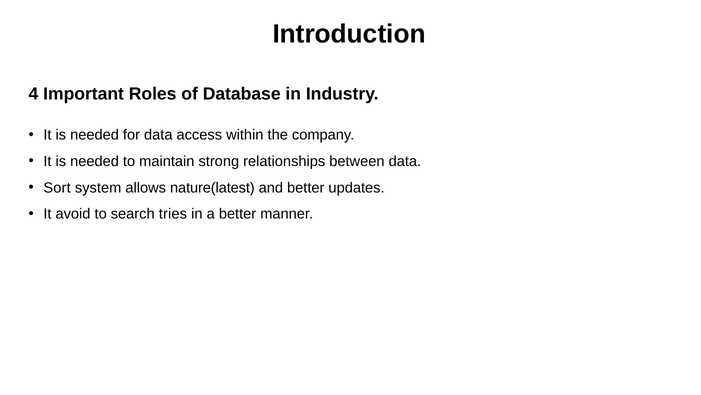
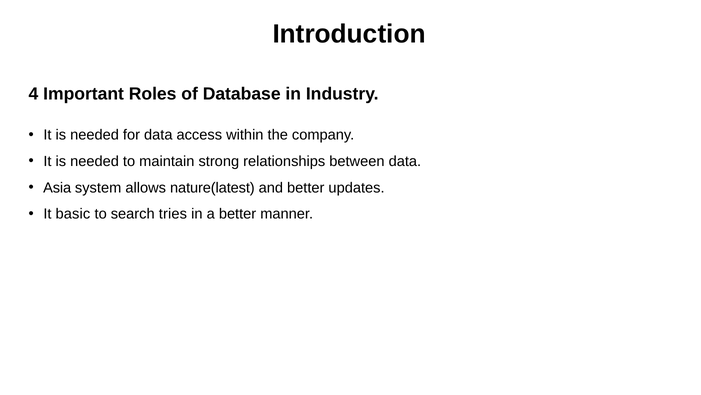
Sort: Sort -> Asia (57, 187)
avoid: avoid -> basic (73, 214)
